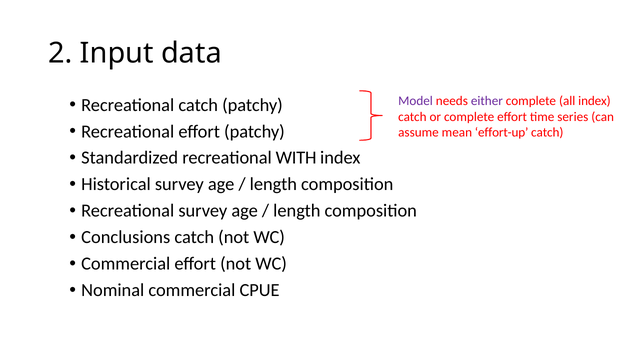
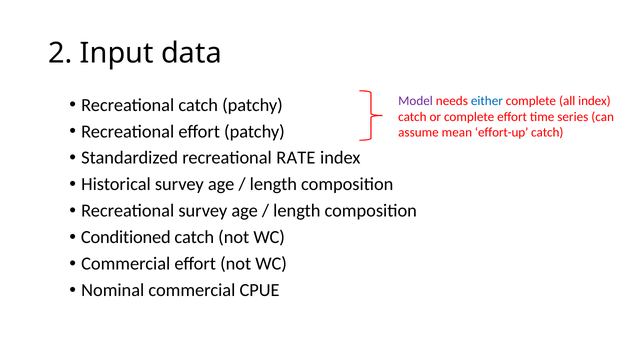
either colour: purple -> blue (487, 101)
WITH: WITH -> RATE (296, 158)
Conclusions: Conclusions -> Conditioned (126, 237)
